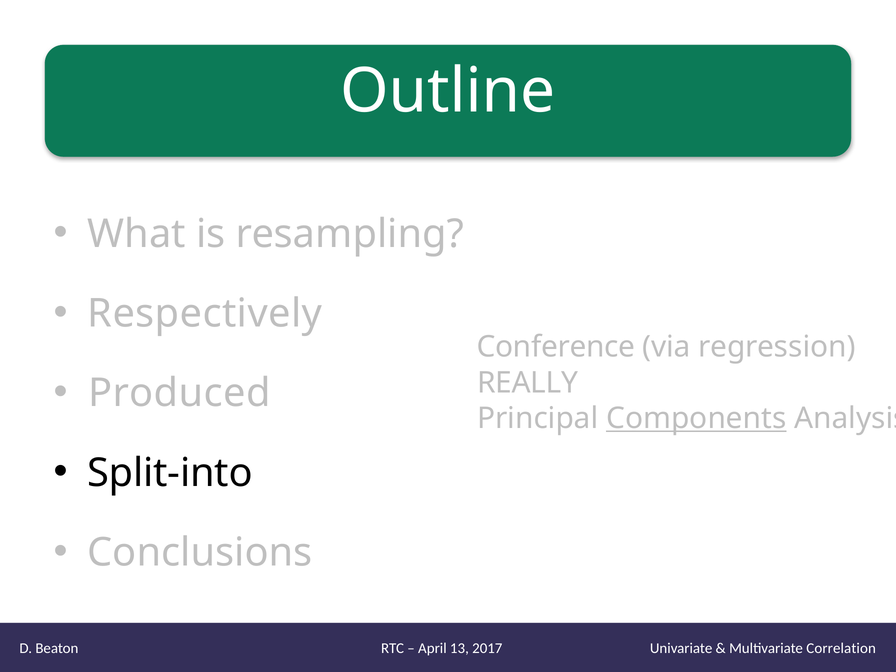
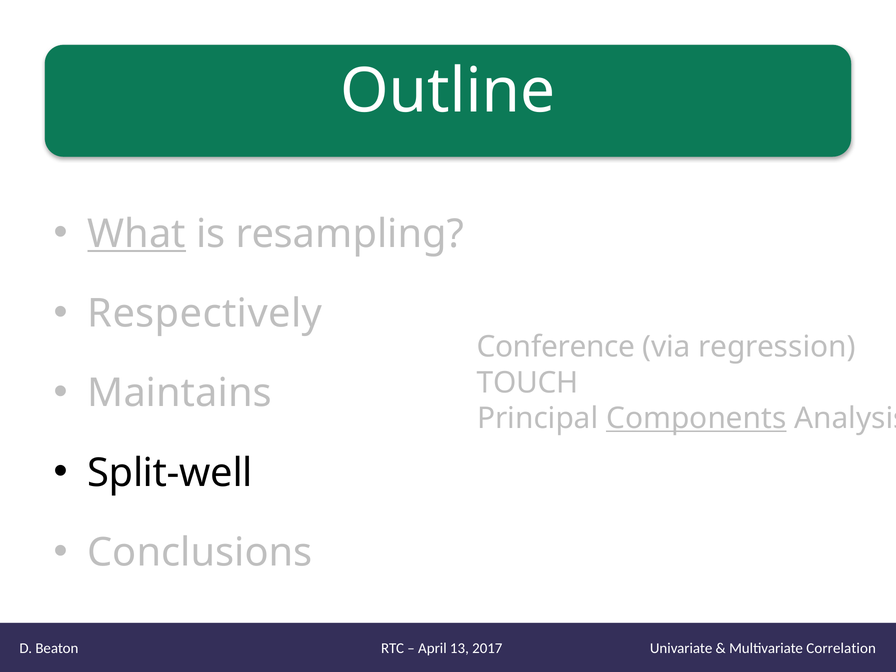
What underline: none -> present (137, 234)
Produced: Produced -> Maintains (180, 393)
REALLY: REALLY -> TOUCH (528, 383)
Split-into: Split-into -> Split-well (170, 473)
